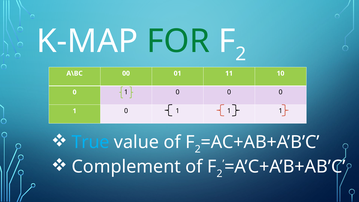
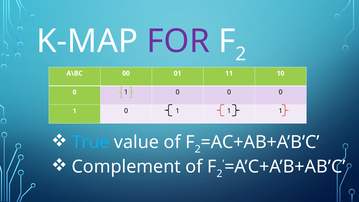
FOR colour: green -> purple (178, 41)
